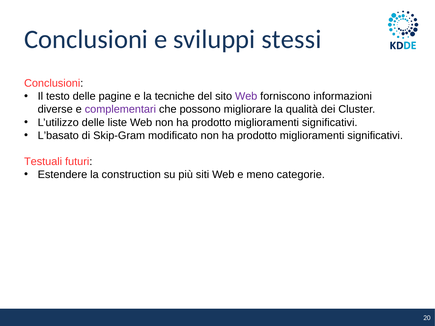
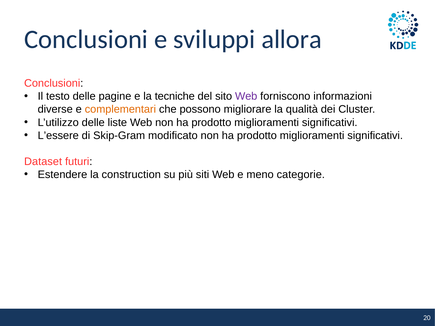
stessi: stessi -> allora (292, 39)
complementari colour: purple -> orange (120, 109)
L’basato: L’basato -> L’essere (58, 136)
Testuali: Testuali -> Dataset (43, 162)
